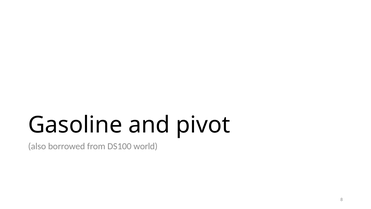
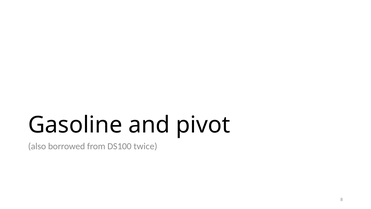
world: world -> twice (145, 146)
